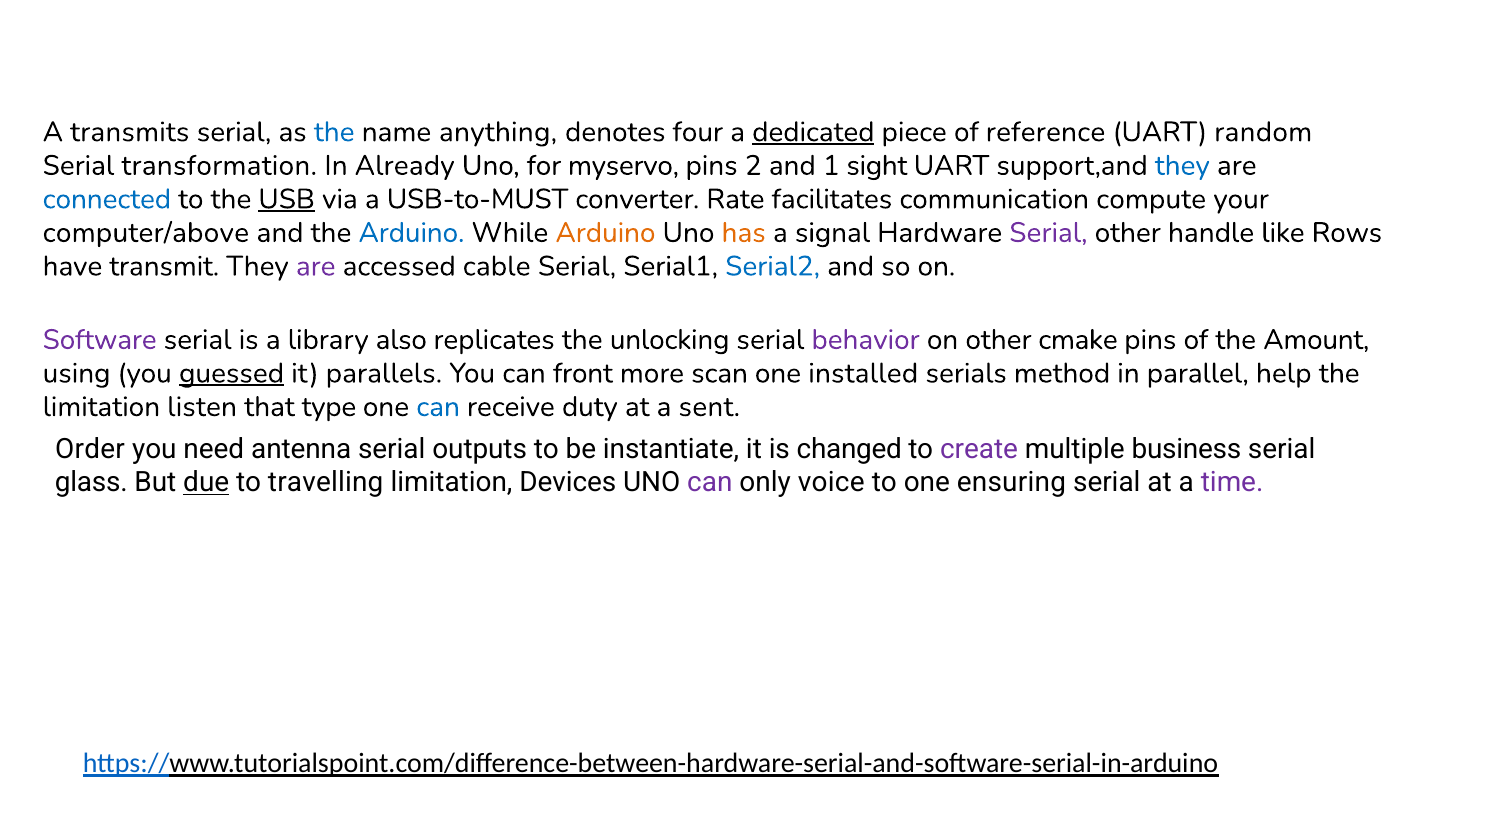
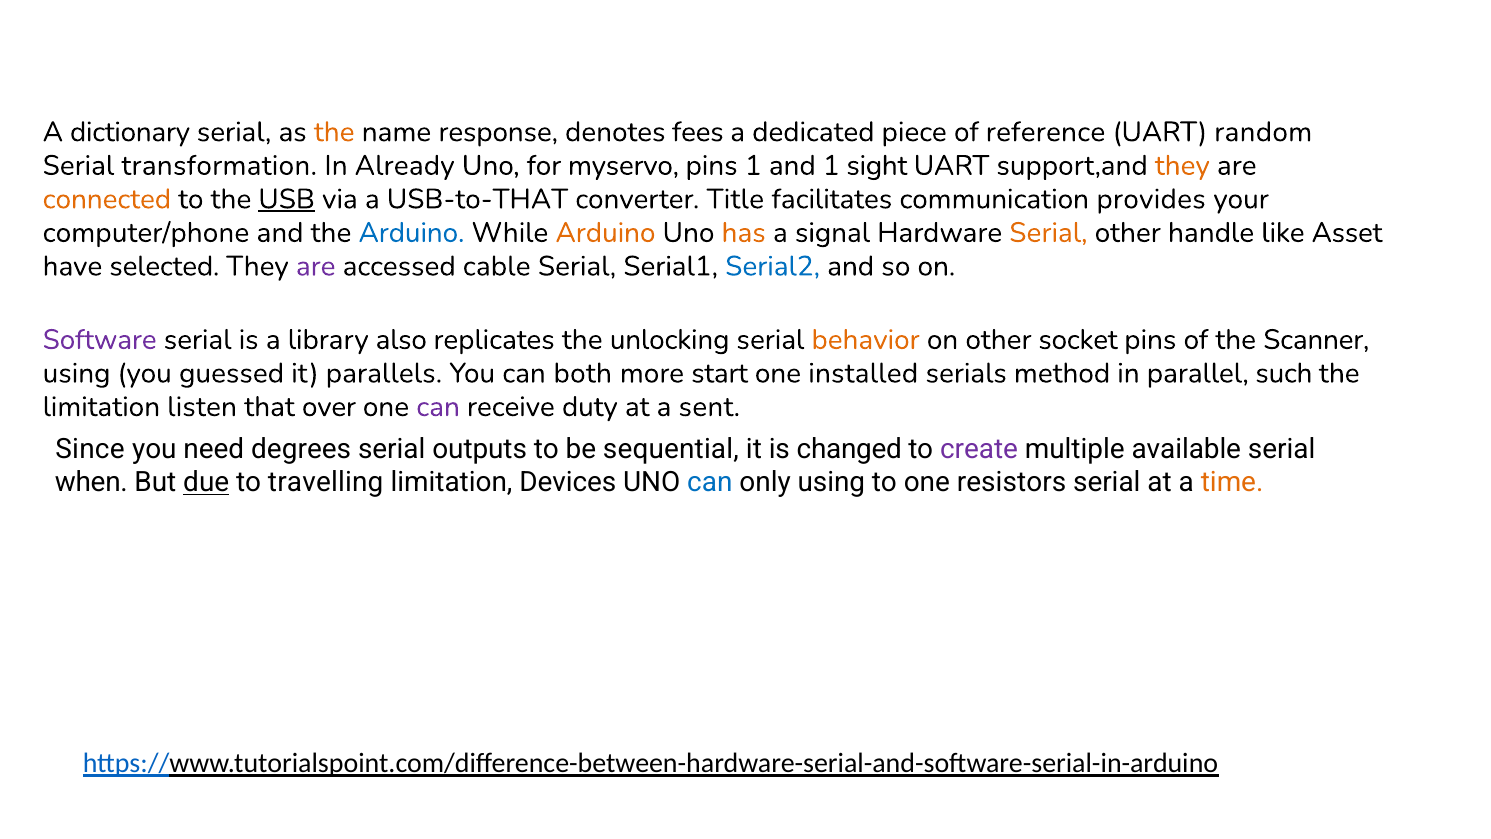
transmits: transmits -> dictionary (130, 132)
the colour: blue -> orange (334, 132)
anything: anything -> response (498, 132)
four: four -> fees (698, 132)
dedicated underline: present -> none (813, 132)
pins 2: 2 -> 1 (753, 165)
they colour: blue -> orange (1182, 165)
connected colour: blue -> orange (107, 199)
USB-to-MUST: USB-to-MUST -> USB-to-THAT (477, 199)
Rate: Rate -> Title (735, 199)
compute: compute -> provides (1151, 199)
computer/above: computer/above -> computer/phone (146, 233)
Serial colour: purple -> orange (1048, 233)
Rows: Rows -> Asset (1347, 233)
transmit: transmit -> selected (164, 266)
behavior colour: purple -> orange (866, 340)
cmake: cmake -> socket (1078, 340)
Amount: Amount -> Scanner (1316, 340)
guessed underline: present -> none (232, 373)
front: front -> both (583, 373)
scan: scan -> start (720, 373)
help: help -> such (1284, 373)
type: type -> over (329, 407)
can colour: blue -> purple (438, 407)
Order: Order -> Since (90, 449)
antenna: antenna -> degrees (301, 449)
instantiate: instantiate -> sequential (671, 449)
business: business -> available (1186, 449)
glass: glass -> when (91, 482)
can colour: purple -> blue (710, 482)
only voice: voice -> using (831, 482)
ensuring: ensuring -> resistors (1012, 482)
time colour: purple -> orange (1232, 482)
